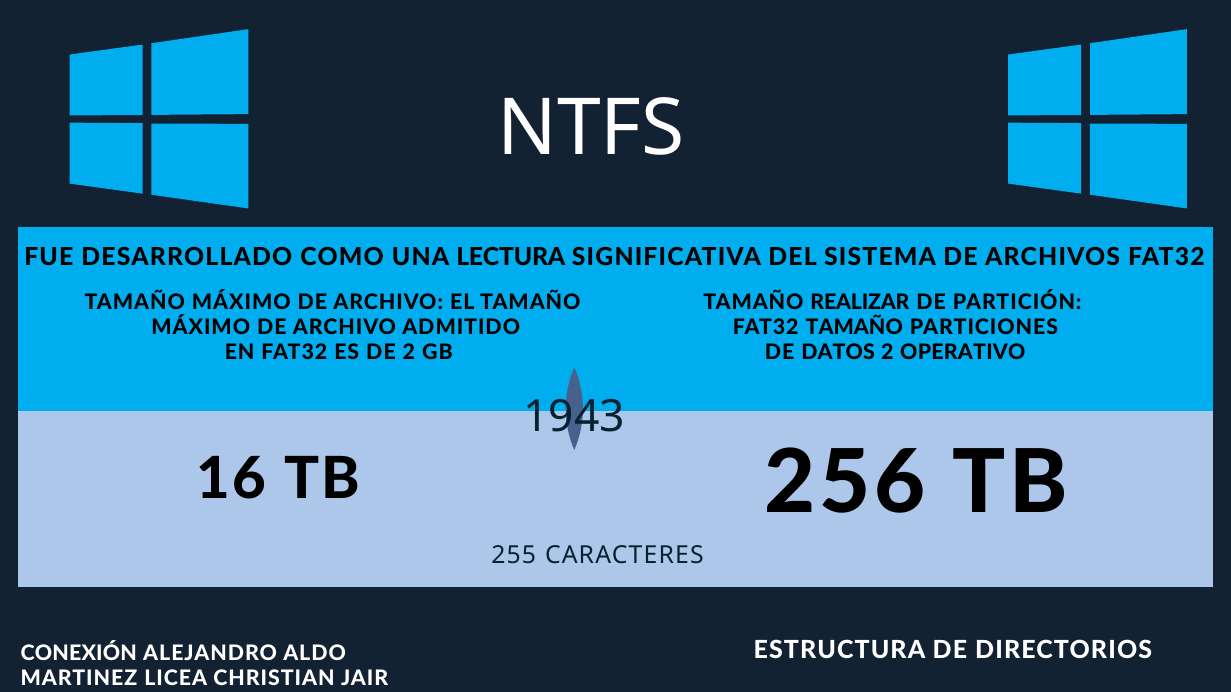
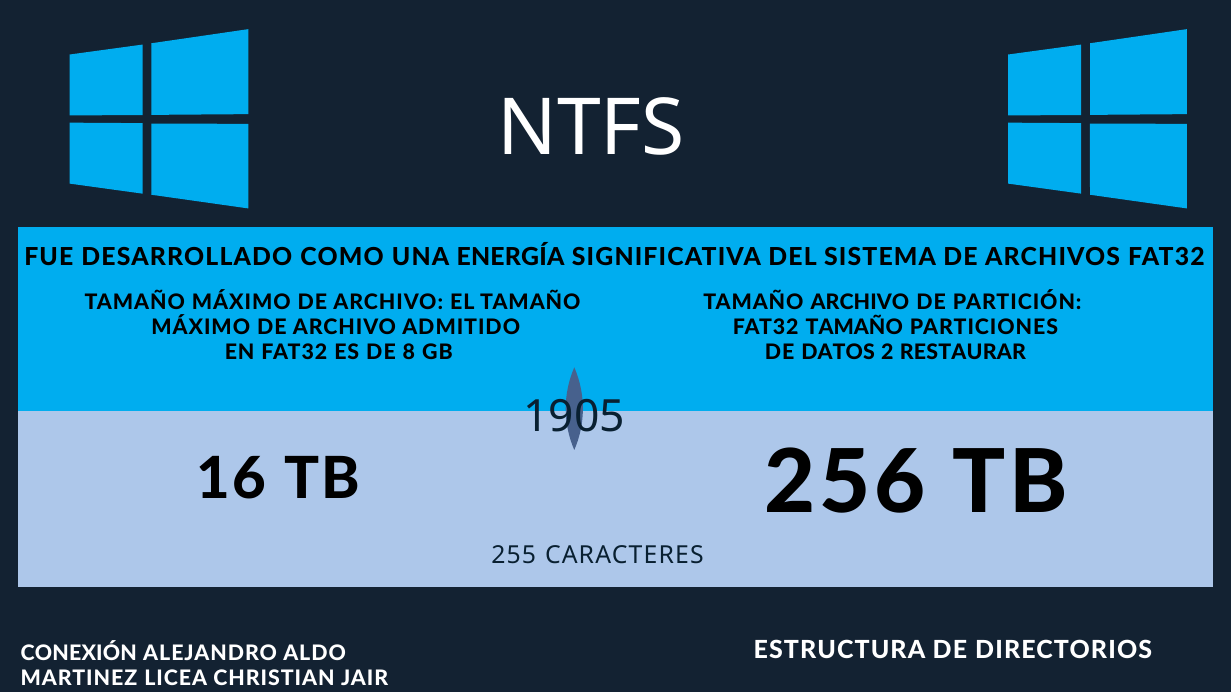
LECTURA: LECTURA -> ENERGÍA (511, 257)
TAMAÑO REALIZAR: REALIZAR -> ARCHIVO (860, 303)
DE 2: 2 -> 8 (409, 353)
OPERATIVO: OPERATIVO -> RESTAURAR (963, 353)
1943: 1943 -> 1905 (574, 417)
